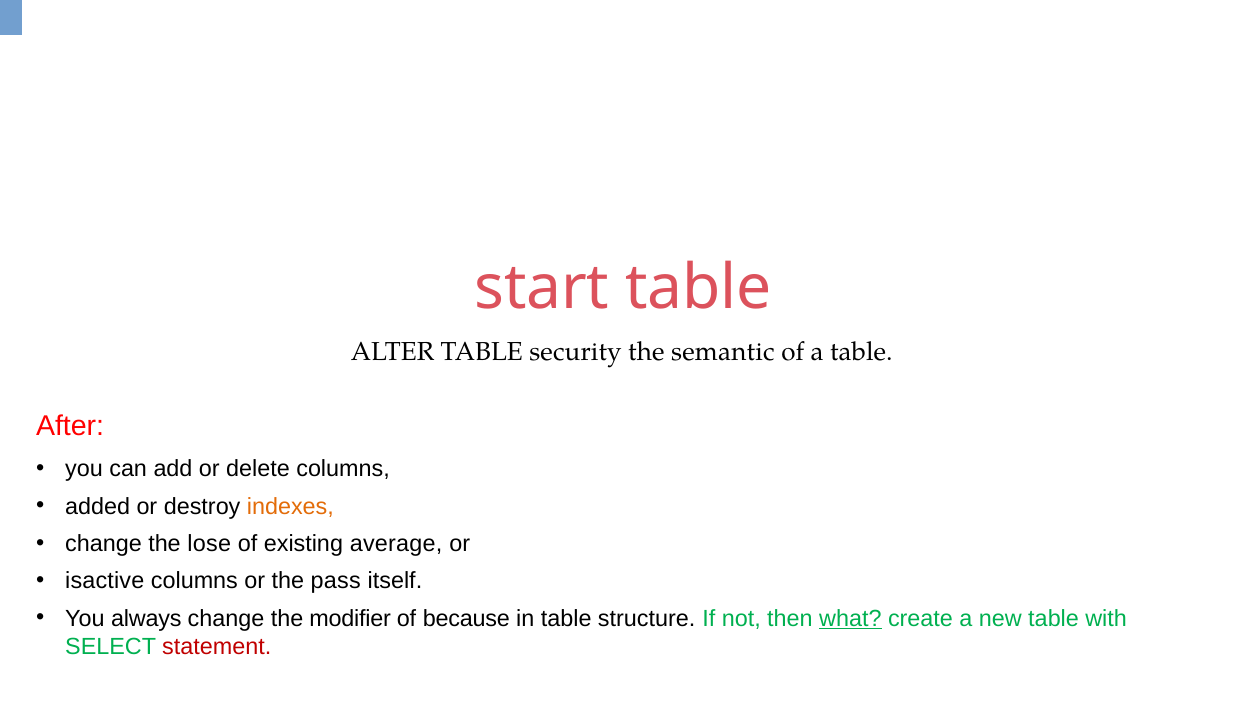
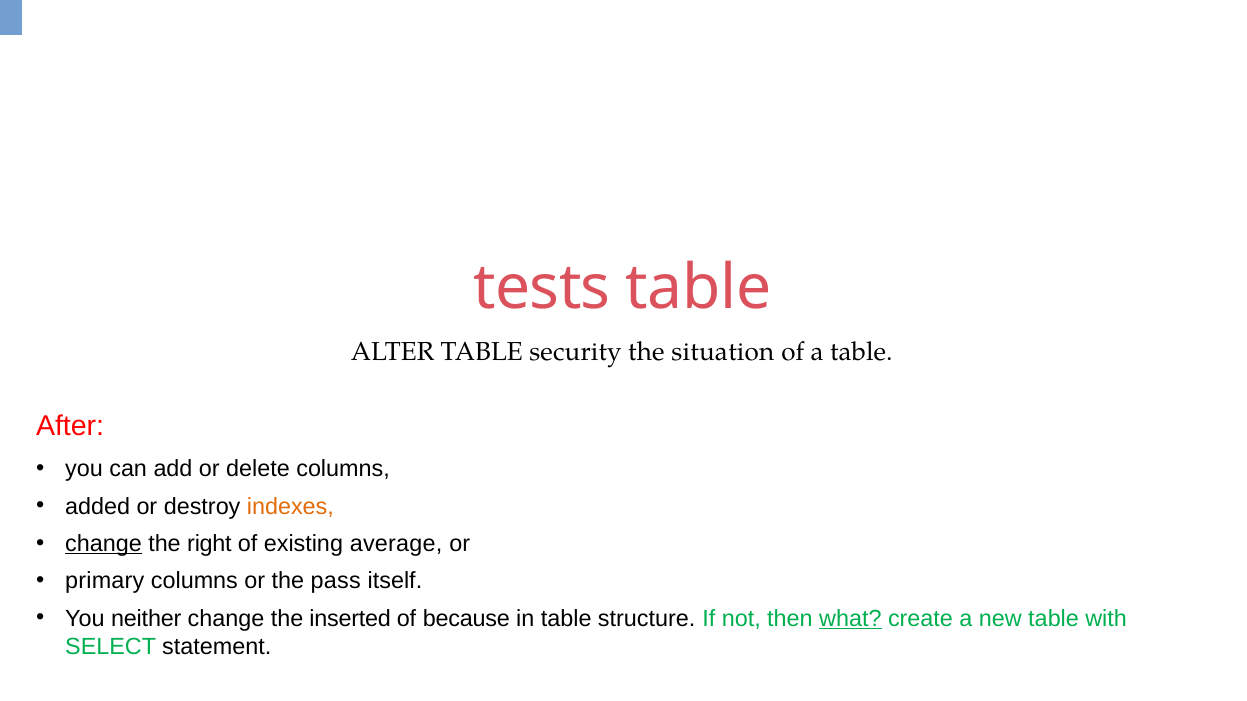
start: start -> tests (542, 288)
semantic: semantic -> situation (723, 352)
change underline: none -> present (104, 544)
lose: lose -> right (209, 544)
isactive: isactive -> primary (105, 581)
always: always -> neither (146, 619)
modifier: modifier -> inserted (350, 619)
statement colour: red -> black (217, 647)
